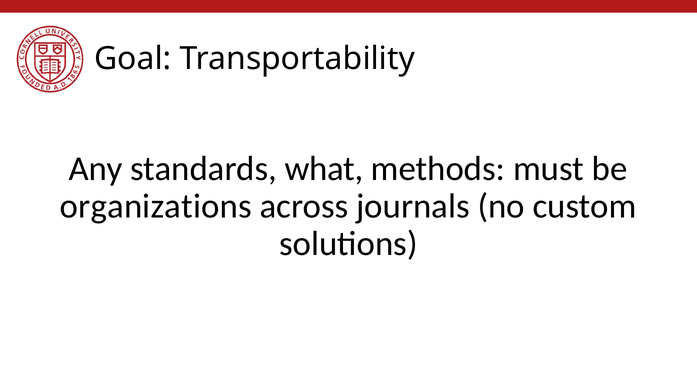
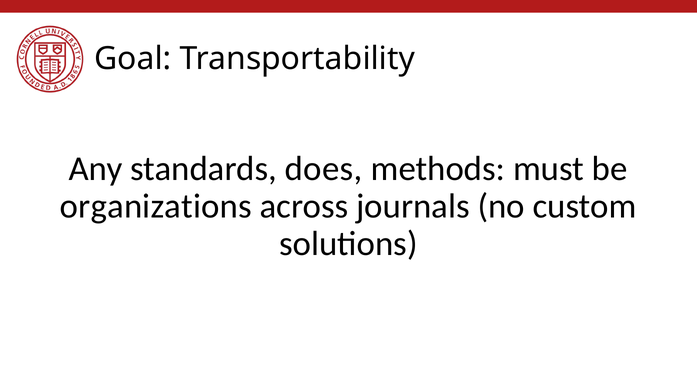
what: what -> does (324, 169)
